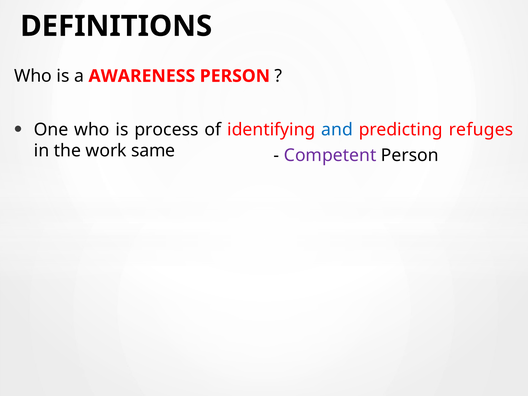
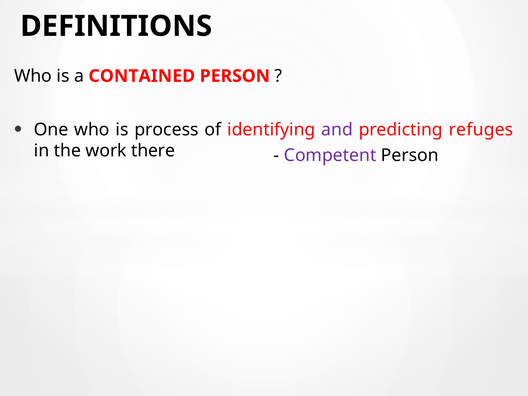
AWARENESS: AWARENESS -> CONTAINED (142, 76)
and colour: blue -> purple (337, 130)
same: same -> there (153, 151)
